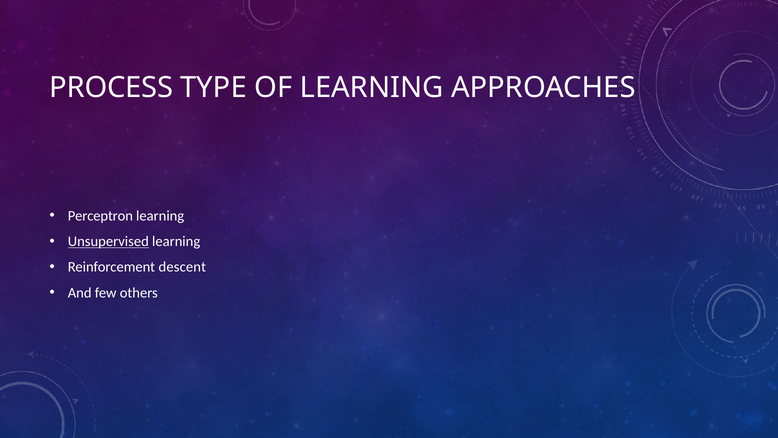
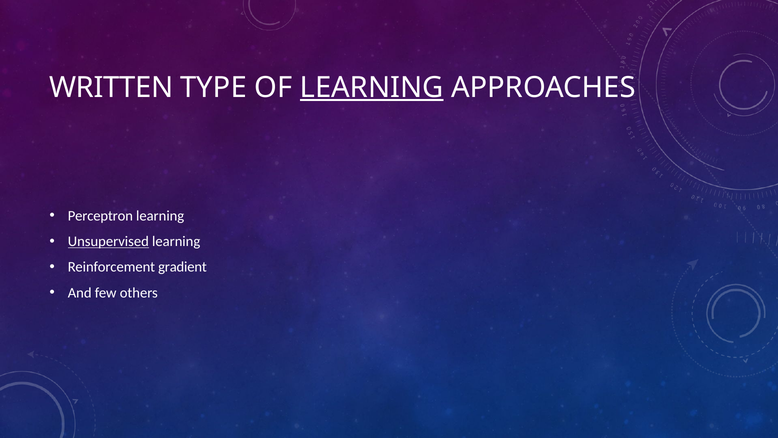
PROCESS: PROCESS -> WRITTEN (111, 87)
LEARNING underline: none -> present (372, 87)
descent: descent -> gradient (182, 267)
